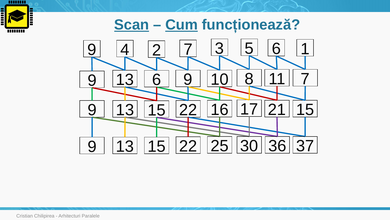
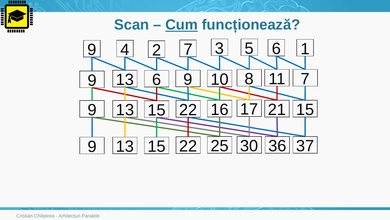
Scan underline: present -> none (132, 25)
